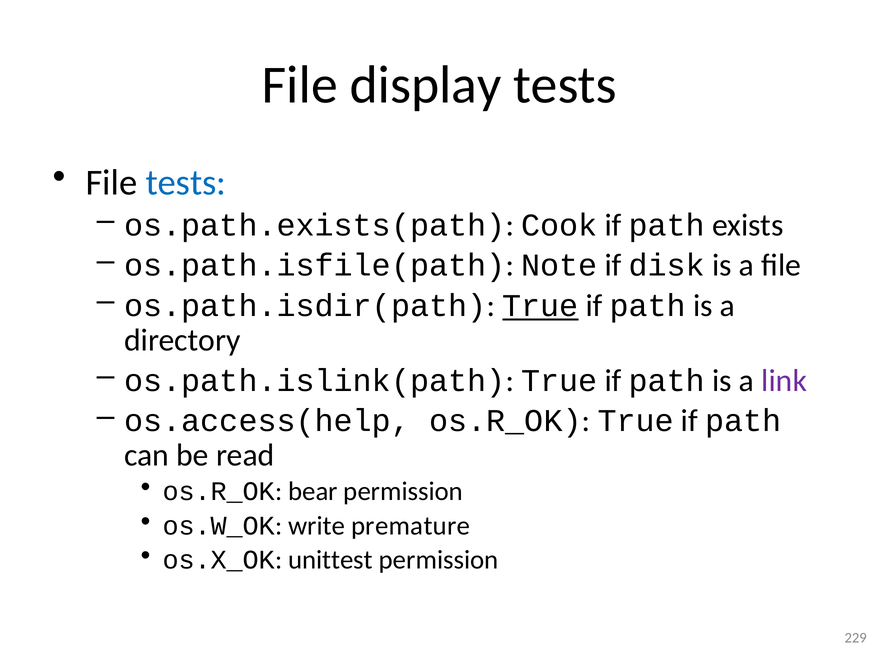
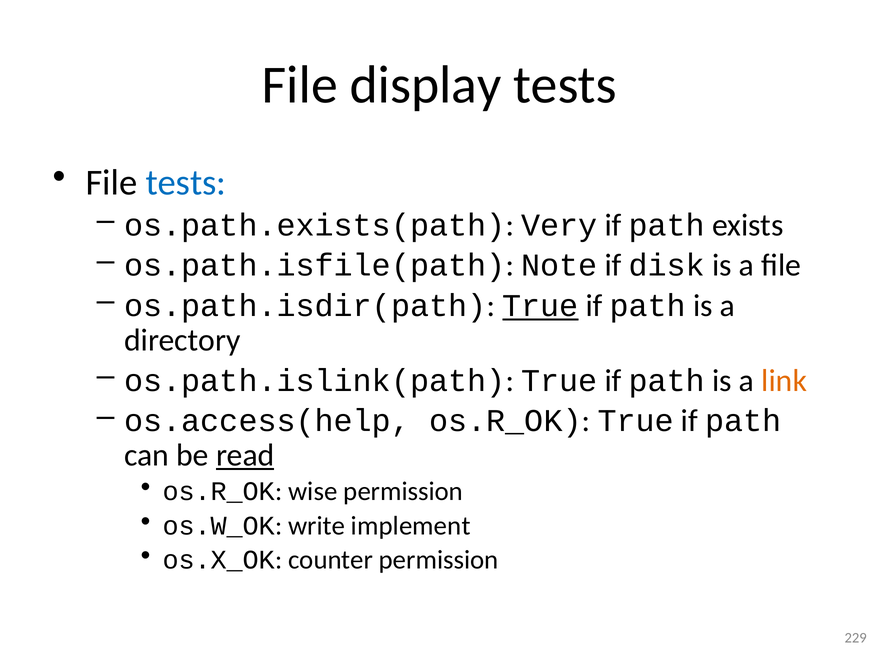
Cook: Cook -> Very (559, 225)
link colour: purple -> orange (784, 381)
read underline: none -> present (245, 455)
bear: bear -> wise (313, 492)
premature: premature -> implement (411, 526)
unittest: unittest -> counter (331, 560)
